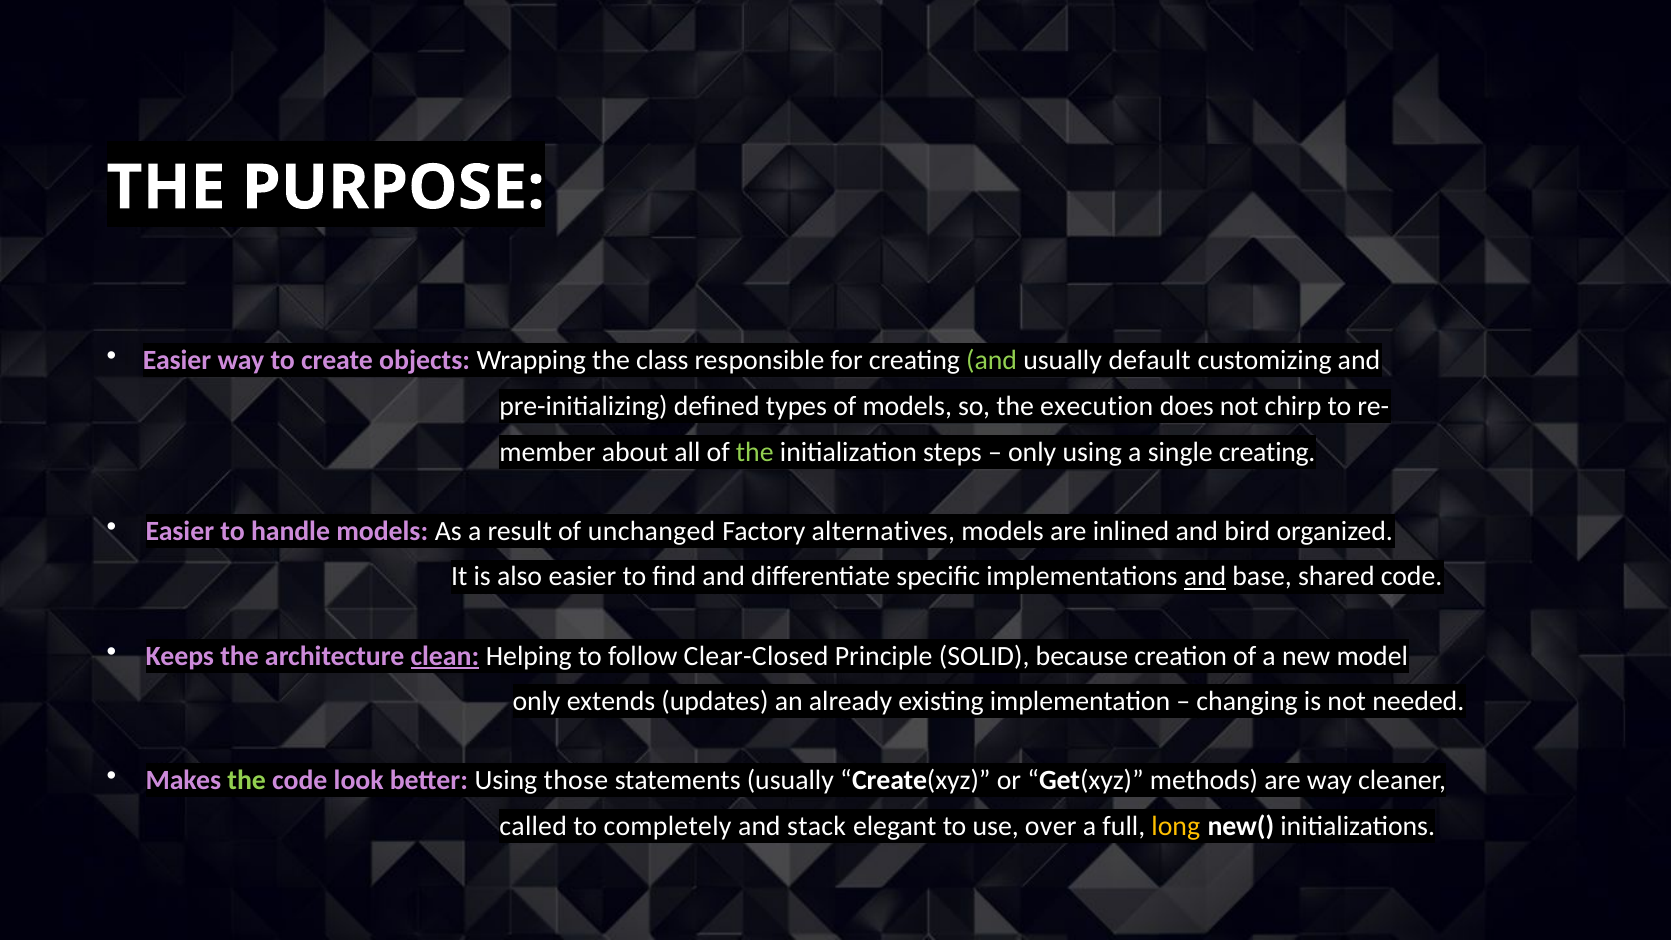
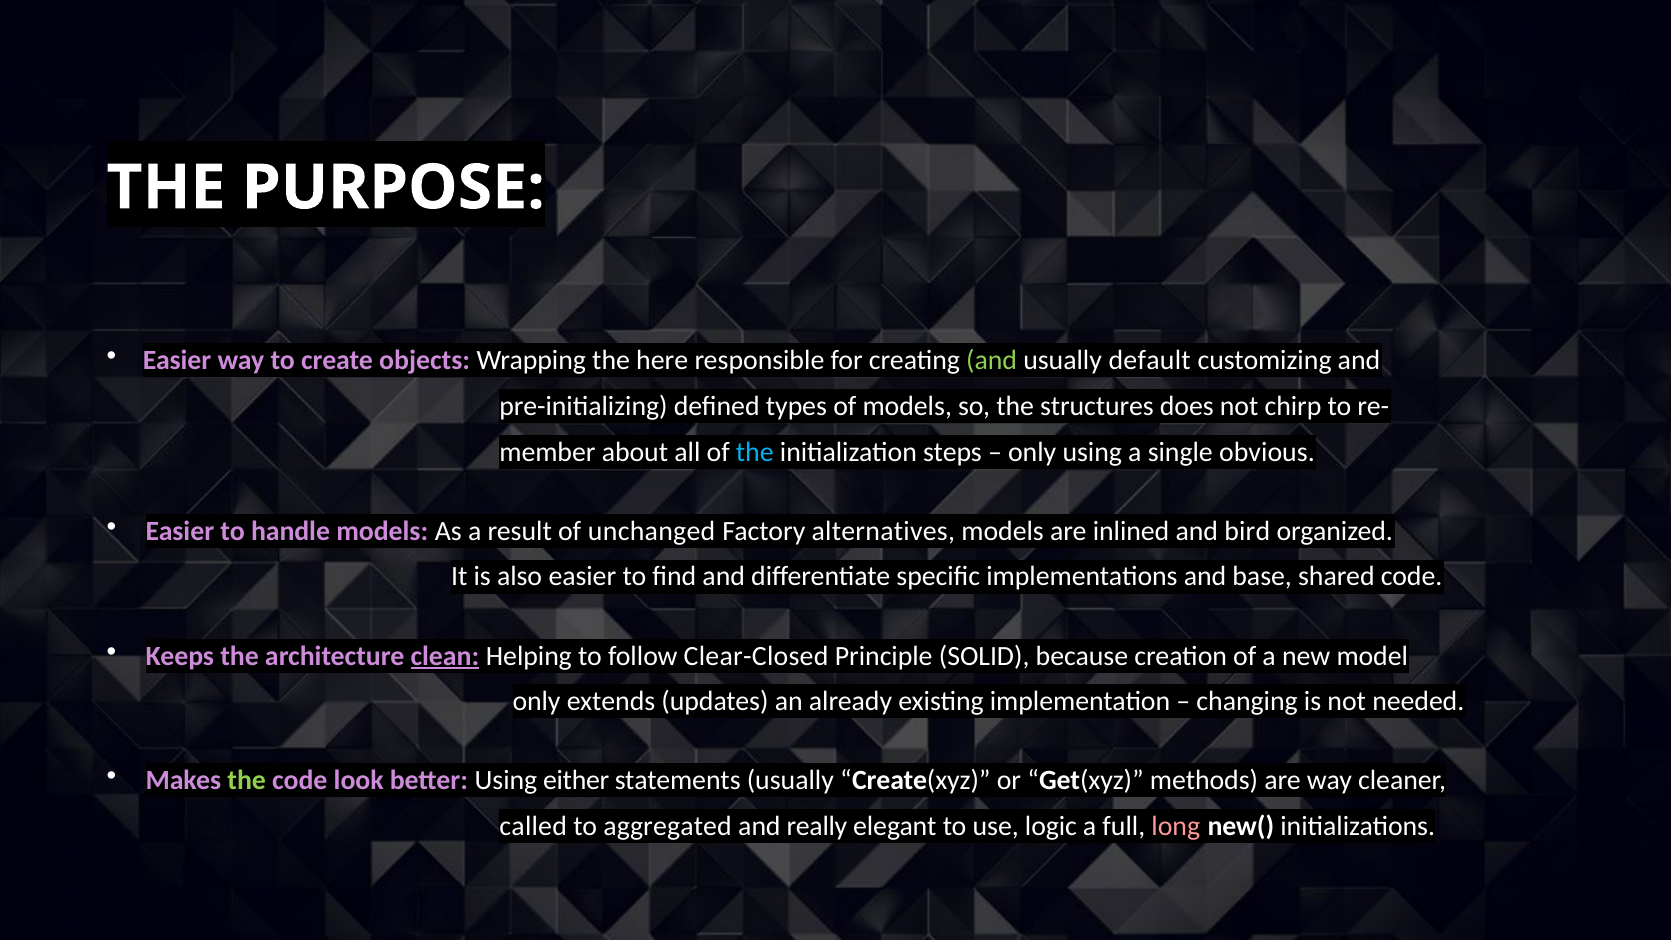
class: class -> here (662, 361)
execution: execution -> structures (1097, 406)
the colour: light green -> light blue (755, 452)
single creating: creating -> obvious (1267, 452)
and underline: present -> none (1205, 577)
those: those -> either (576, 781)
completely: completely -> aggregated (668, 826)
stack: stack -> really (817, 826)
over: over -> logic (1051, 826)
long colour: yellow -> pink (1176, 826)
